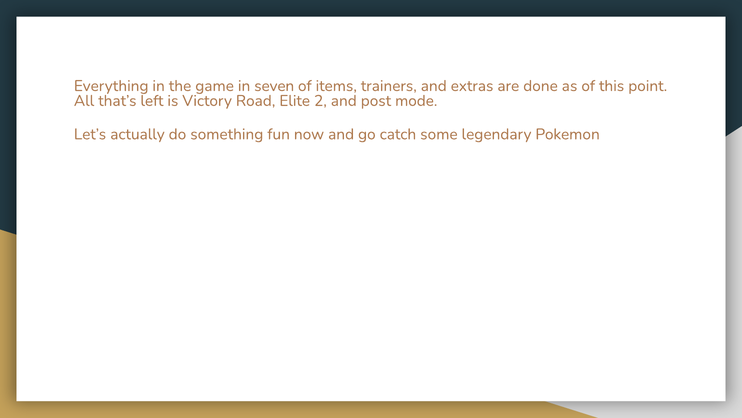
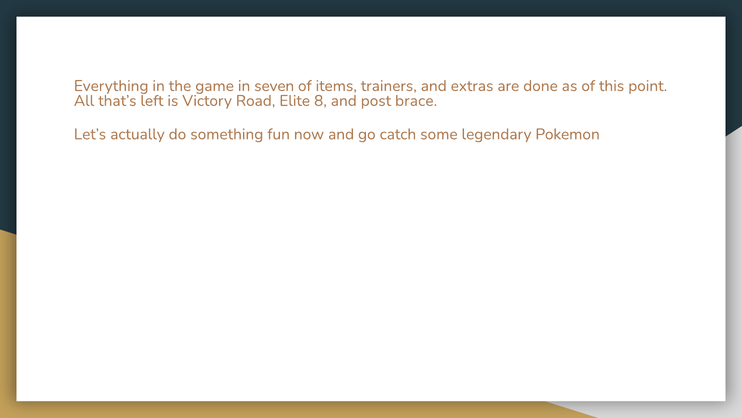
2: 2 -> 8 (320, 101)
mode: mode -> brace (416, 101)
